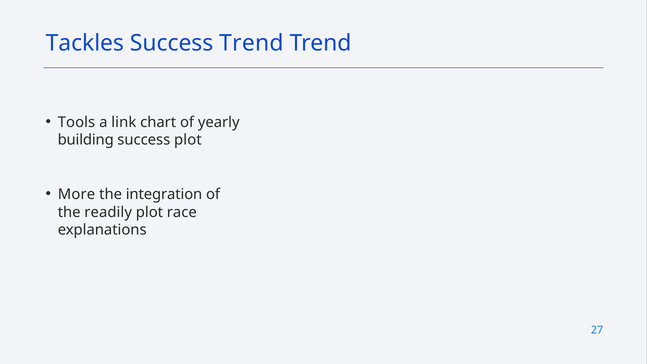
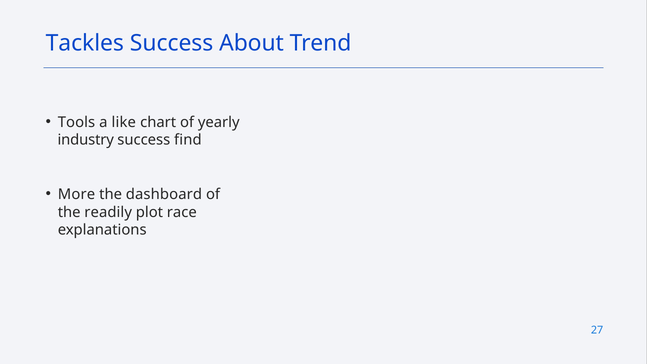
Success Trend: Trend -> About (252, 43)
link: link -> like (124, 122)
building: building -> industry (86, 140)
success plot: plot -> find (188, 140)
integration: integration -> dashboard (164, 194)
